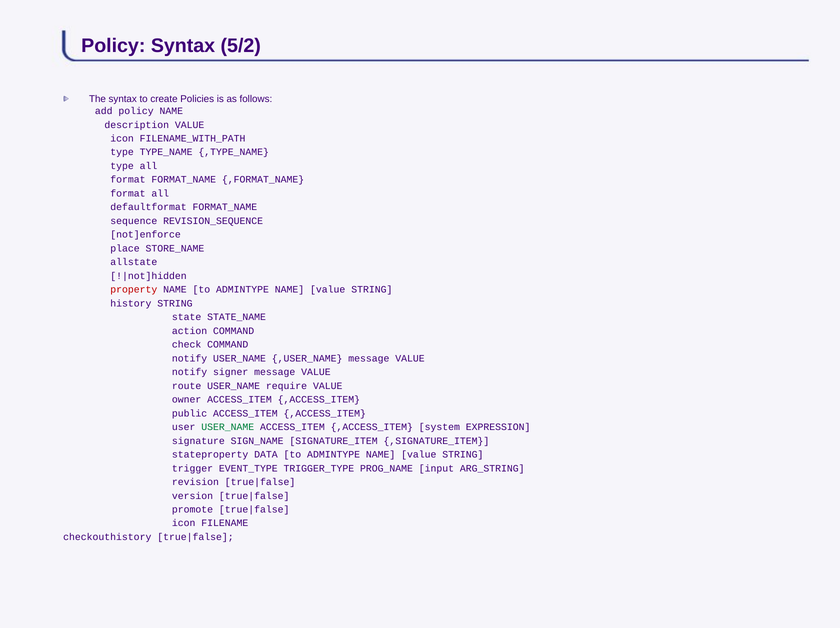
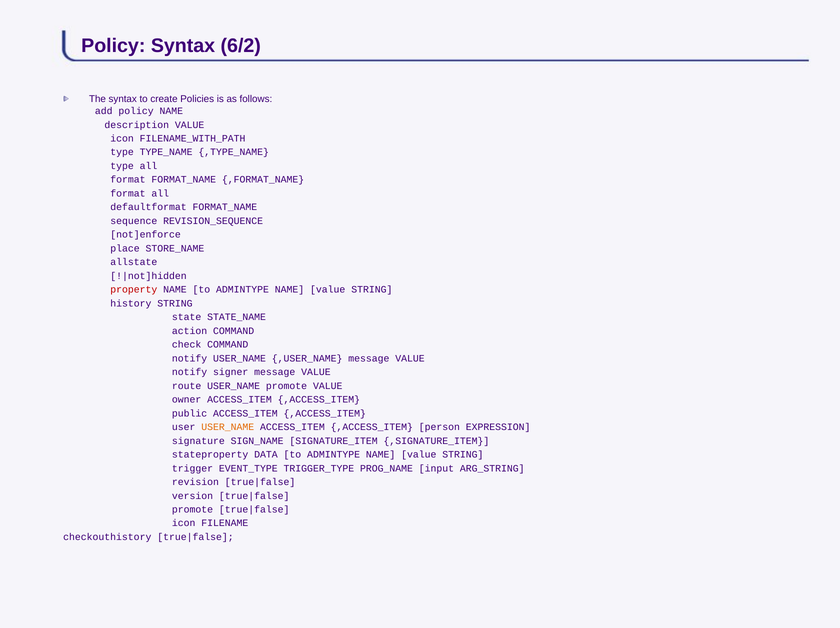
5/2: 5/2 -> 6/2 (241, 46)
USER_NAME require: require -> promote (287, 386)
USER_NAME colour: green -> orange (228, 427)
system: system -> person (439, 427)
